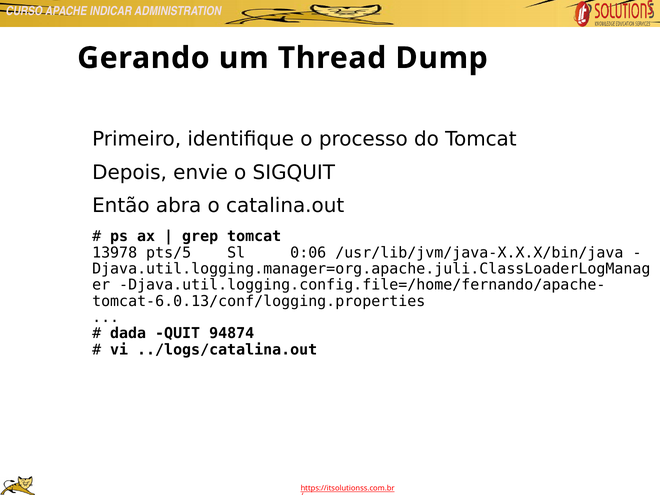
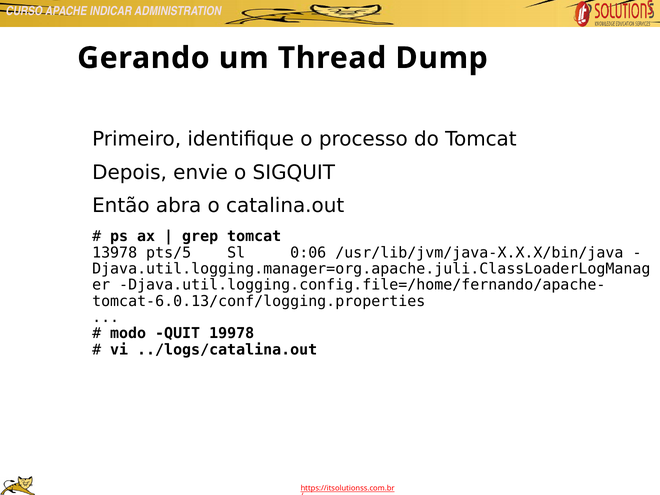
dada: dada -> modo (128, 333)
94874: 94874 -> 19978 (232, 333)
